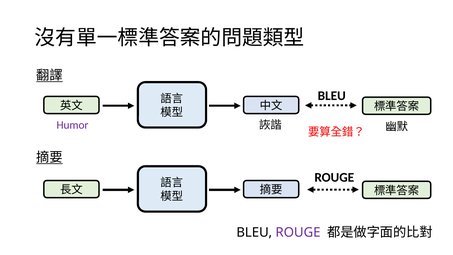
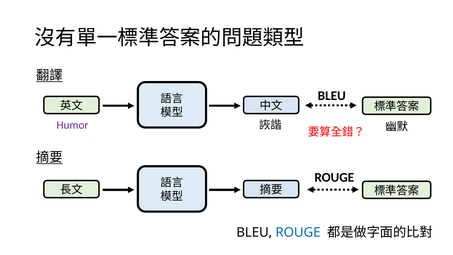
ROUGE colour: purple -> blue (298, 232)
